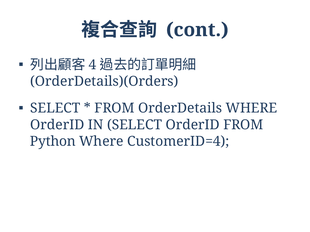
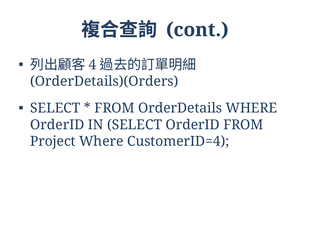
Python: Python -> Project (53, 142)
